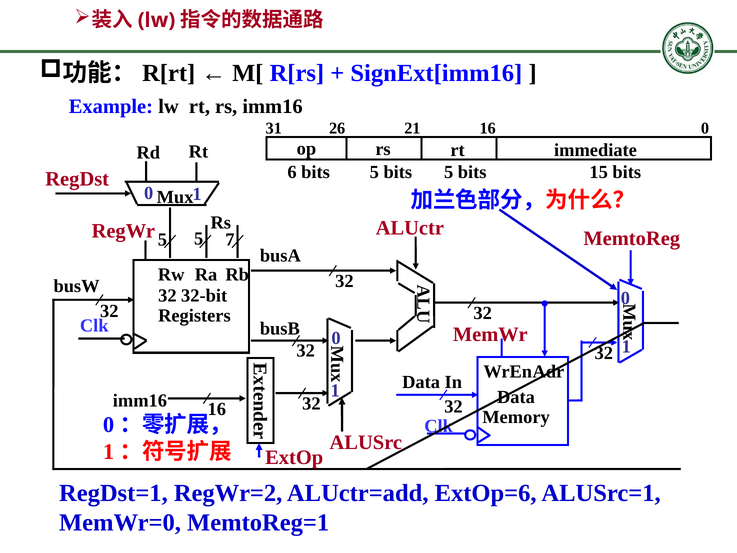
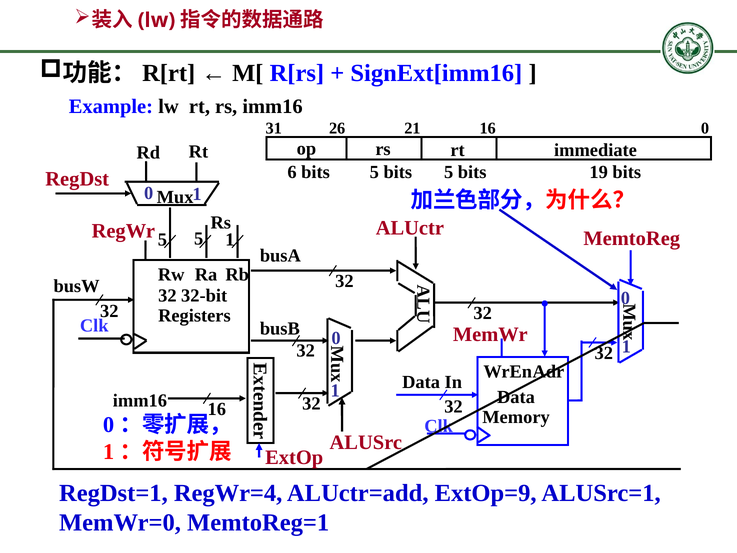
15: 15 -> 19 (599, 172)
5 7: 7 -> 1 (230, 240)
RegWr=2: RegWr=2 -> RegWr=4 (228, 493)
ExtOp=6: ExtOp=6 -> ExtOp=9 (486, 493)
